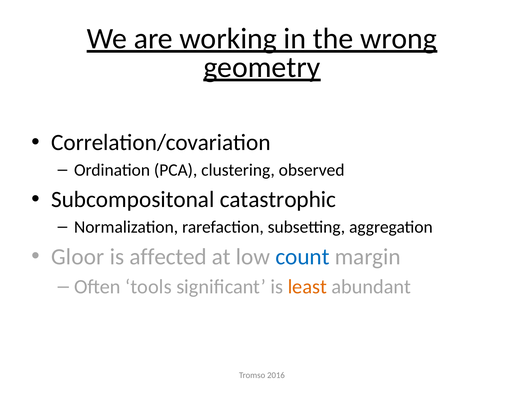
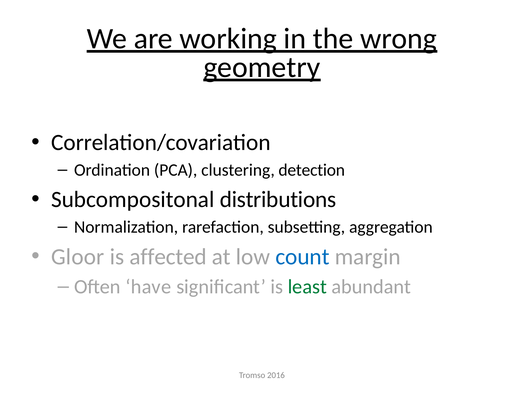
observed: observed -> detection (312, 170)
catastrophic: catastrophic -> distributions (278, 200)
tools: tools -> have (148, 287)
least colour: orange -> green (307, 287)
